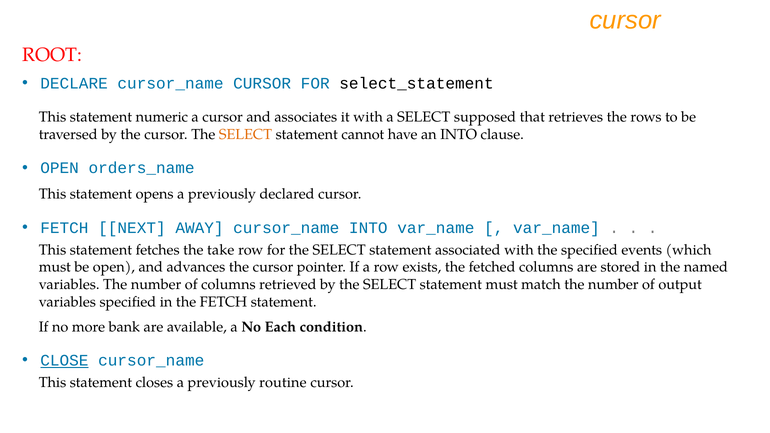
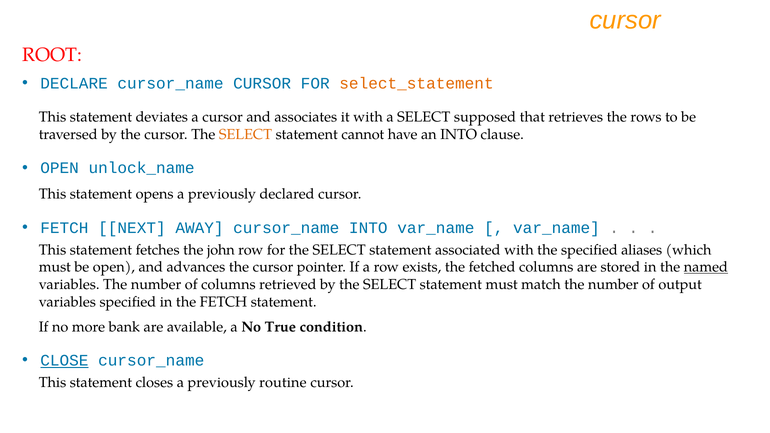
select_statement colour: black -> orange (416, 84)
numeric: numeric -> deviates (162, 117)
orders_name: orders_name -> unlock_name (142, 168)
take: take -> john (221, 250)
events: events -> aliases (642, 250)
named underline: none -> present (706, 267)
Each: Each -> True (280, 327)
